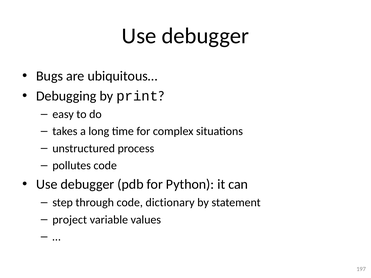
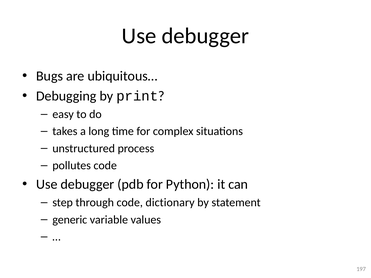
project: project -> generic (70, 220)
